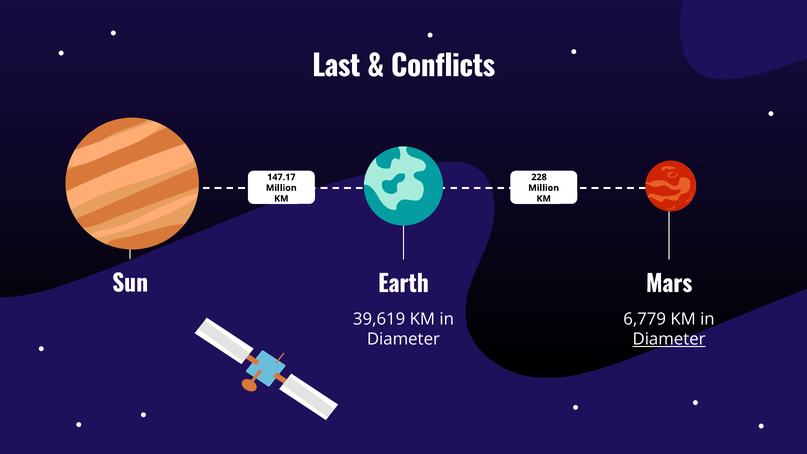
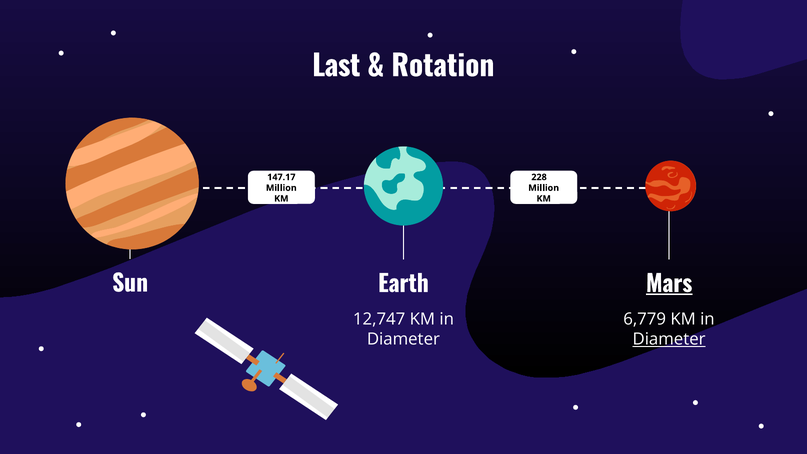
Conflicts: Conflicts -> Rotation (443, 67)
Mars underline: none -> present (669, 284)
39,619: 39,619 -> 12,747 (379, 319)
